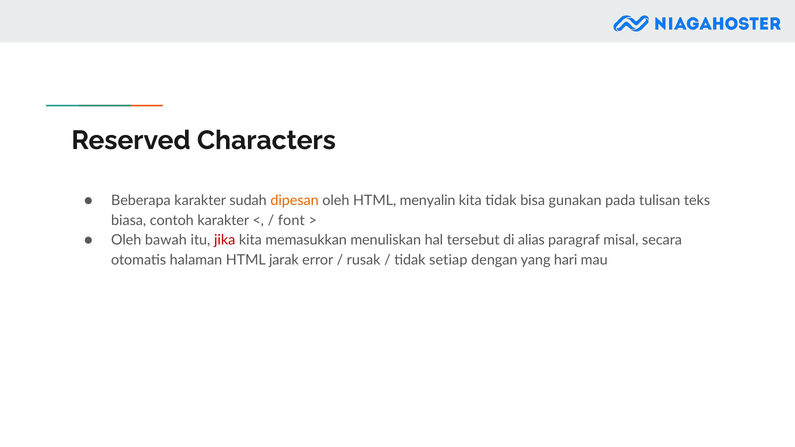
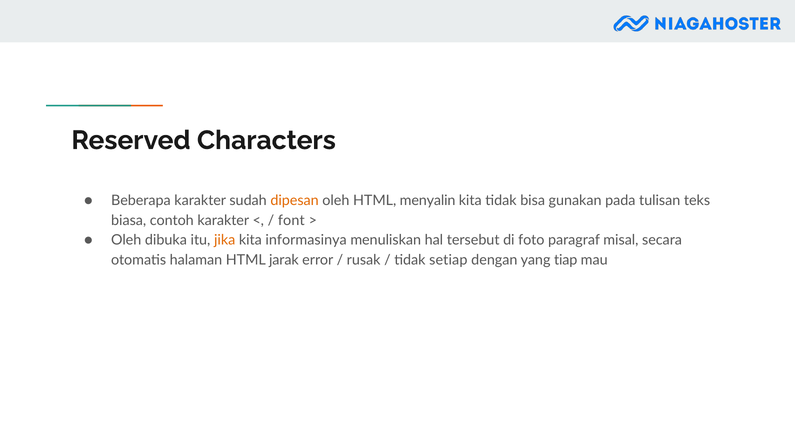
bawah: bawah -> dibuka (166, 240)
jika colour: red -> orange (225, 240)
memasukkan: memasukkan -> informasinya (306, 240)
alias: alias -> foto (531, 240)
hari: hari -> tiap (566, 260)
